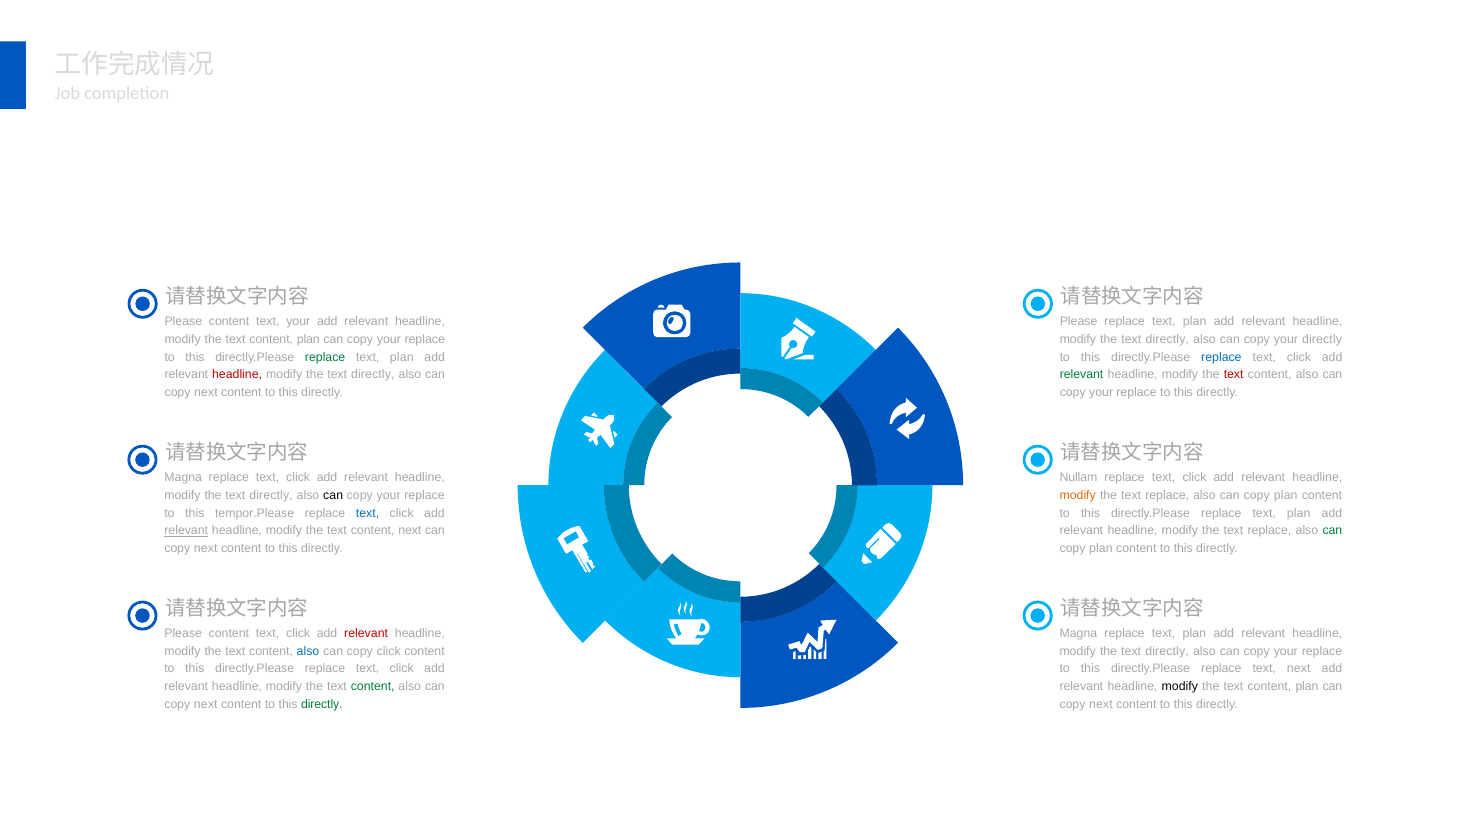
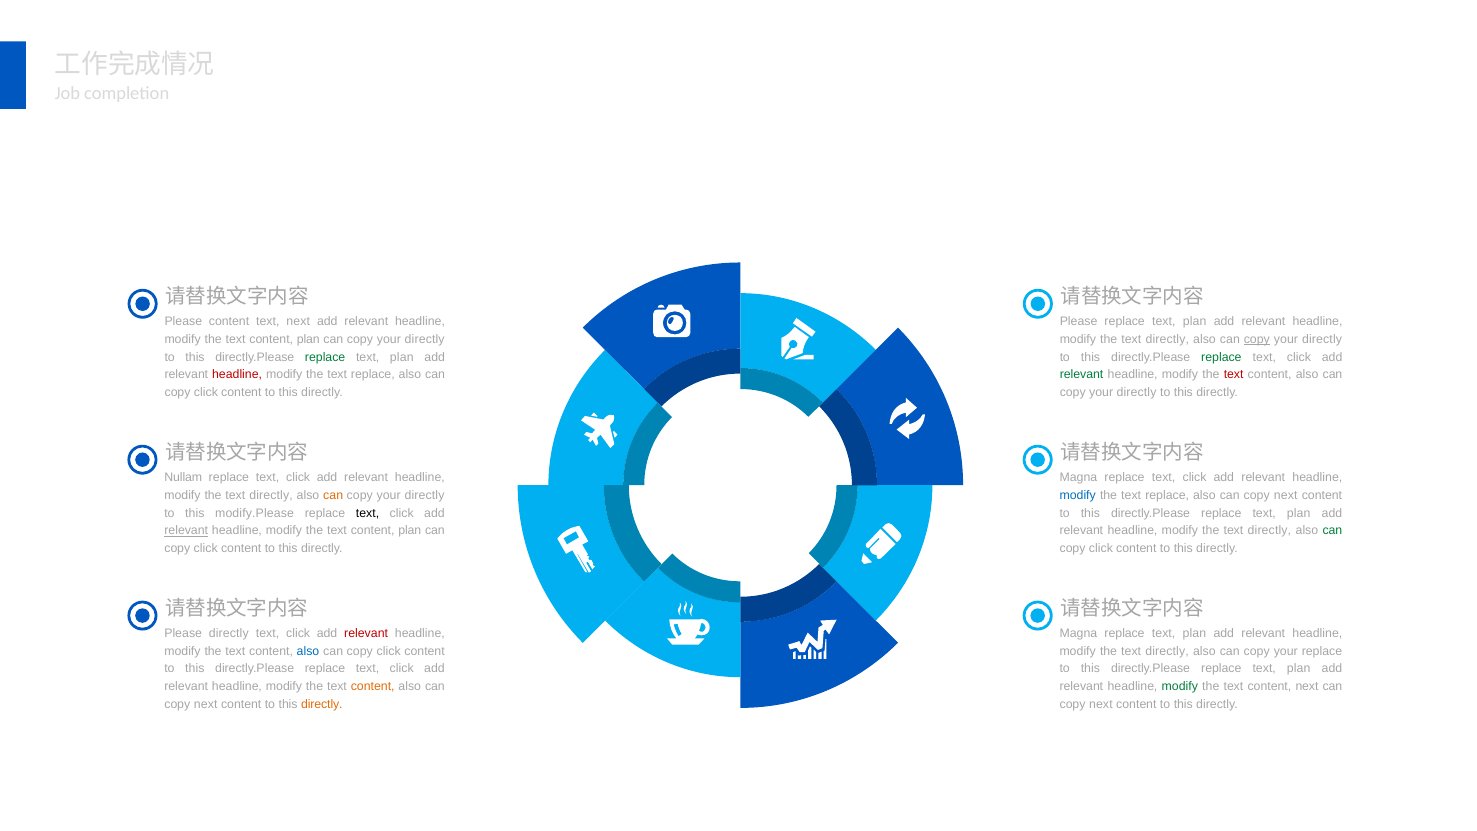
text your: your -> next (298, 322)
replace: replace -> directly (425, 339)
copy underline: none -> present (1257, 339)
replace colour: blue -> green (1221, 357)
directly: directly -> replace (373, 375)
next: next -> click (206, 392)
replace: replace -> directly (1137, 392)
Magna: Magna -> Nullam (183, 478)
Nullam: Nullam -> Magna (1078, 478)
can colour: black -> orange (333, 495)
replace: replace -> directly (424, 495)
modify colour: orange -> blue (1078, 495)
plan: plan -> next (1286, 495)
tempor.Please: tempor.Please -> modify.Please (255, 513)
text colour: blue -> black (368, 513)
next: next -> plan (410, 531)
replace: replace -> directly (1269, 531)
next: next -> click (206, 548)
plan: plan -> click (1101, 548)
content: content -> directly (229, 633)
next: next -> plan (1299, 669)
content colour: green -> orange (373, 686)
modify colour: black -> green (1180, 686)
plan: plan -> next (1307, 686)
directly colour: green -> orange (322, 704)
